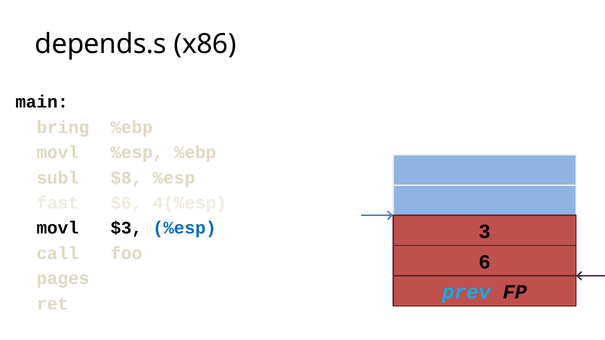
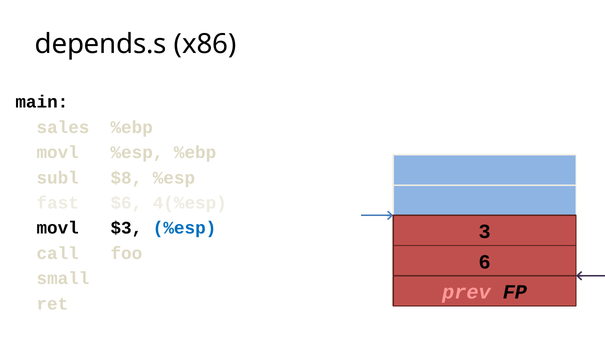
bring: bring -> sales (63, 127)
pages: pages -> small (63, 279)
prev colour: light blue -> pink (466, 293)
